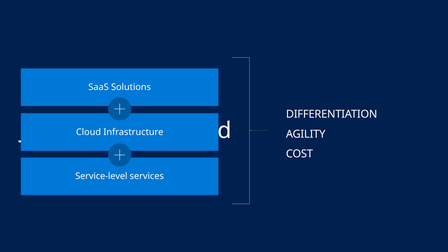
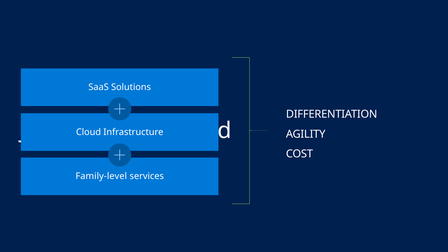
Service-level: Service-level -> Family-level (101, 176)
